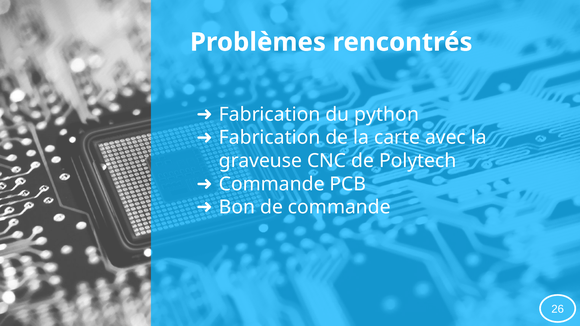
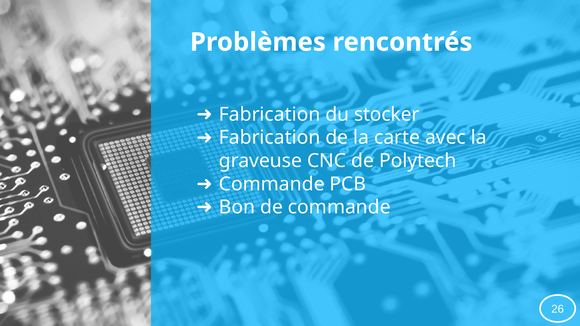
python: python -> stocker (387, 115)
